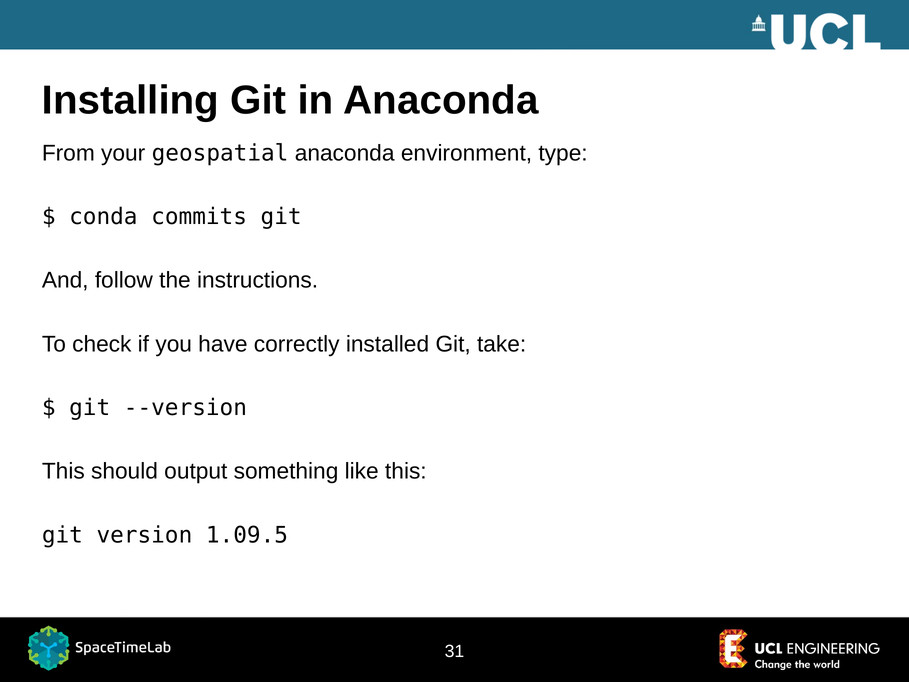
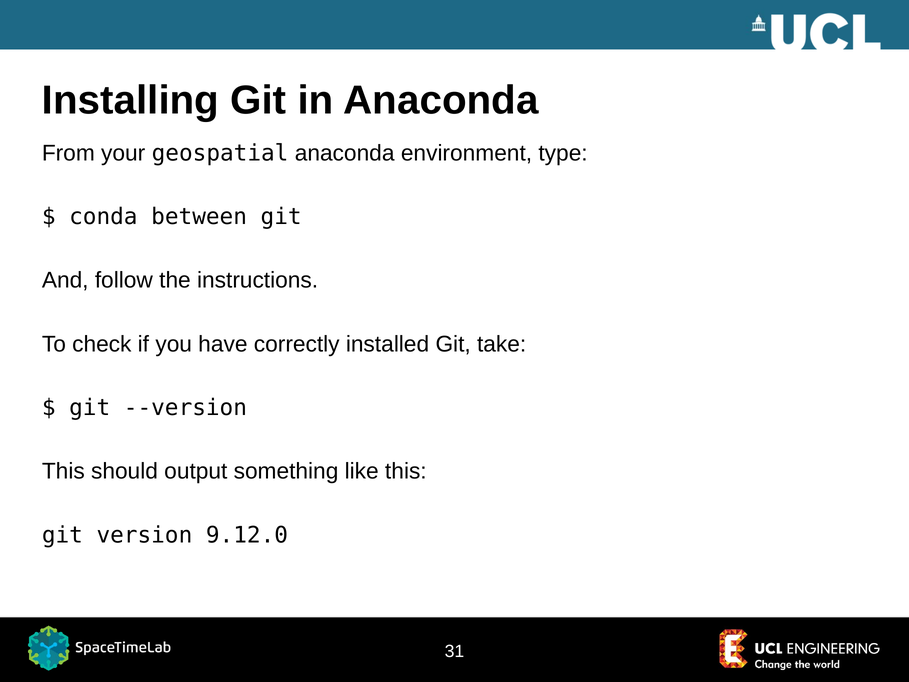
commits: commits -> between (199, 217)
1.09.5: 1.09.5 -> 9.12.0 (247, 535)
